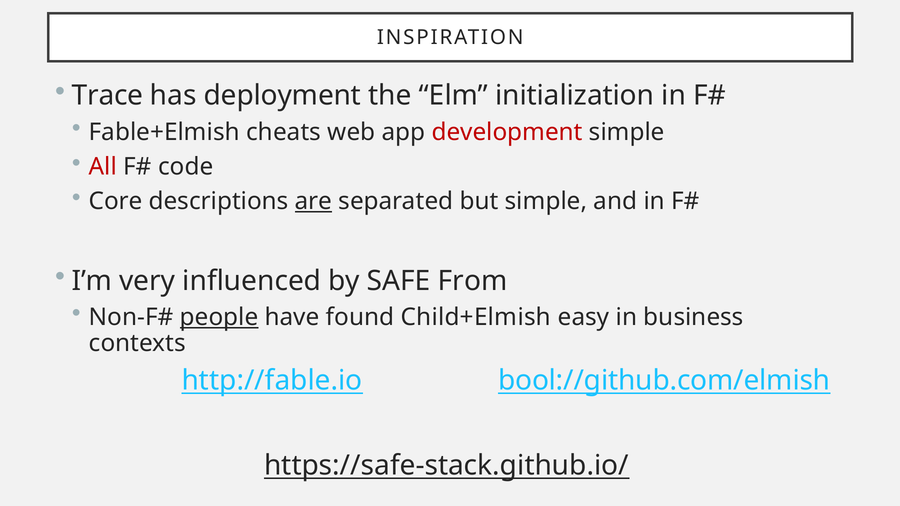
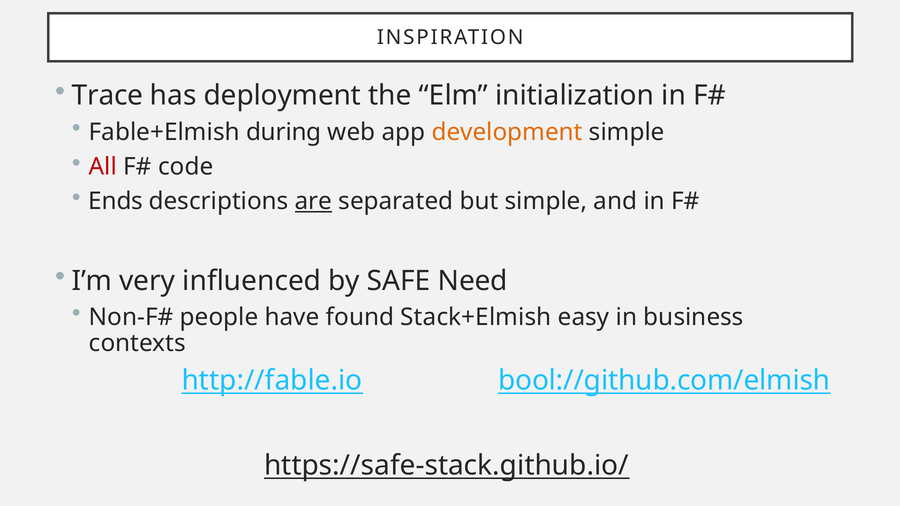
cheats: cheats -> during (284, 132)
development colour: red -> orange (507, 132)
Core: Core -> Ends (116, 201)
From: From -> Need (473, 281)
people underline: present -> none (219, 317)
Child+Elmish: Child+Elmish -> Stack+Elmish (476, 317)
